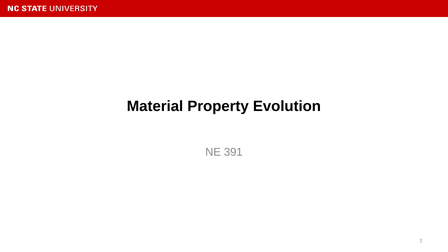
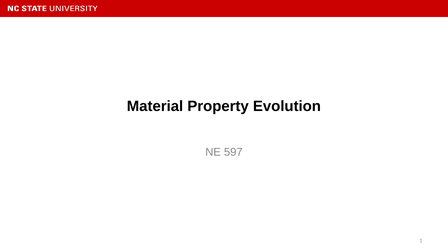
391: 391 -> 597 (233, 152)
